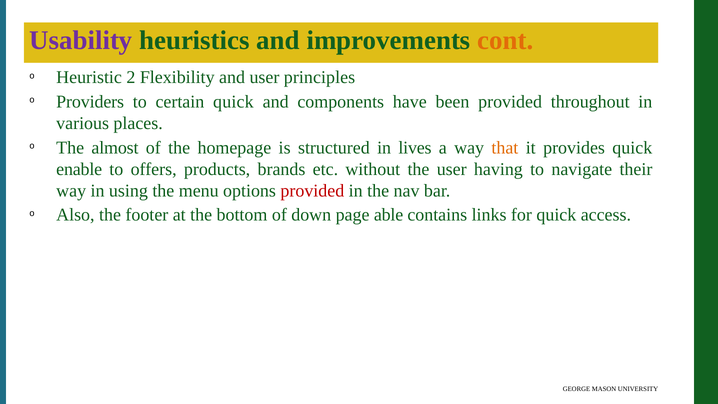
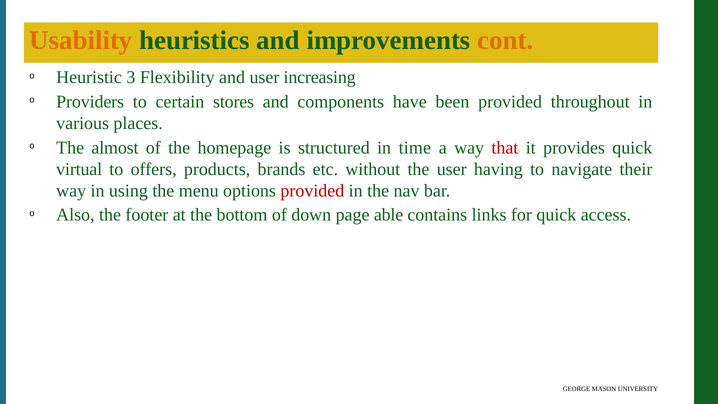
Usability colour: purple -> orange (81, 40)
2: 2 -> 3 (131, 78)
principles: principles -> increasing (320, 78)
certain quick: quick -> stores (234, 102)
lives: lives -> time (415, 148)
that colour: orange -> red (505, 148)
enable: enable -> virtual (79, 169)
